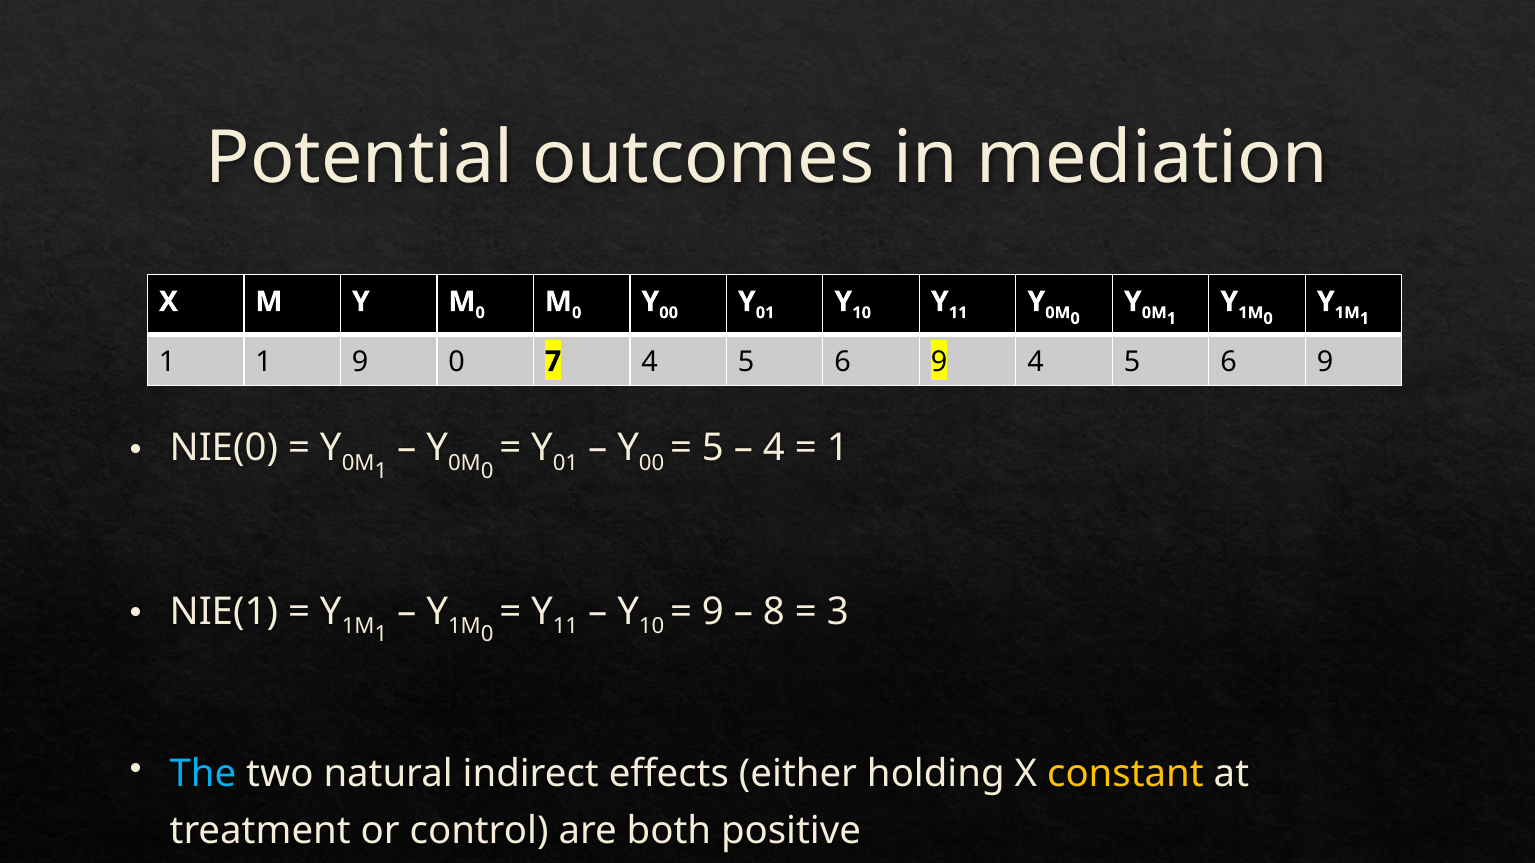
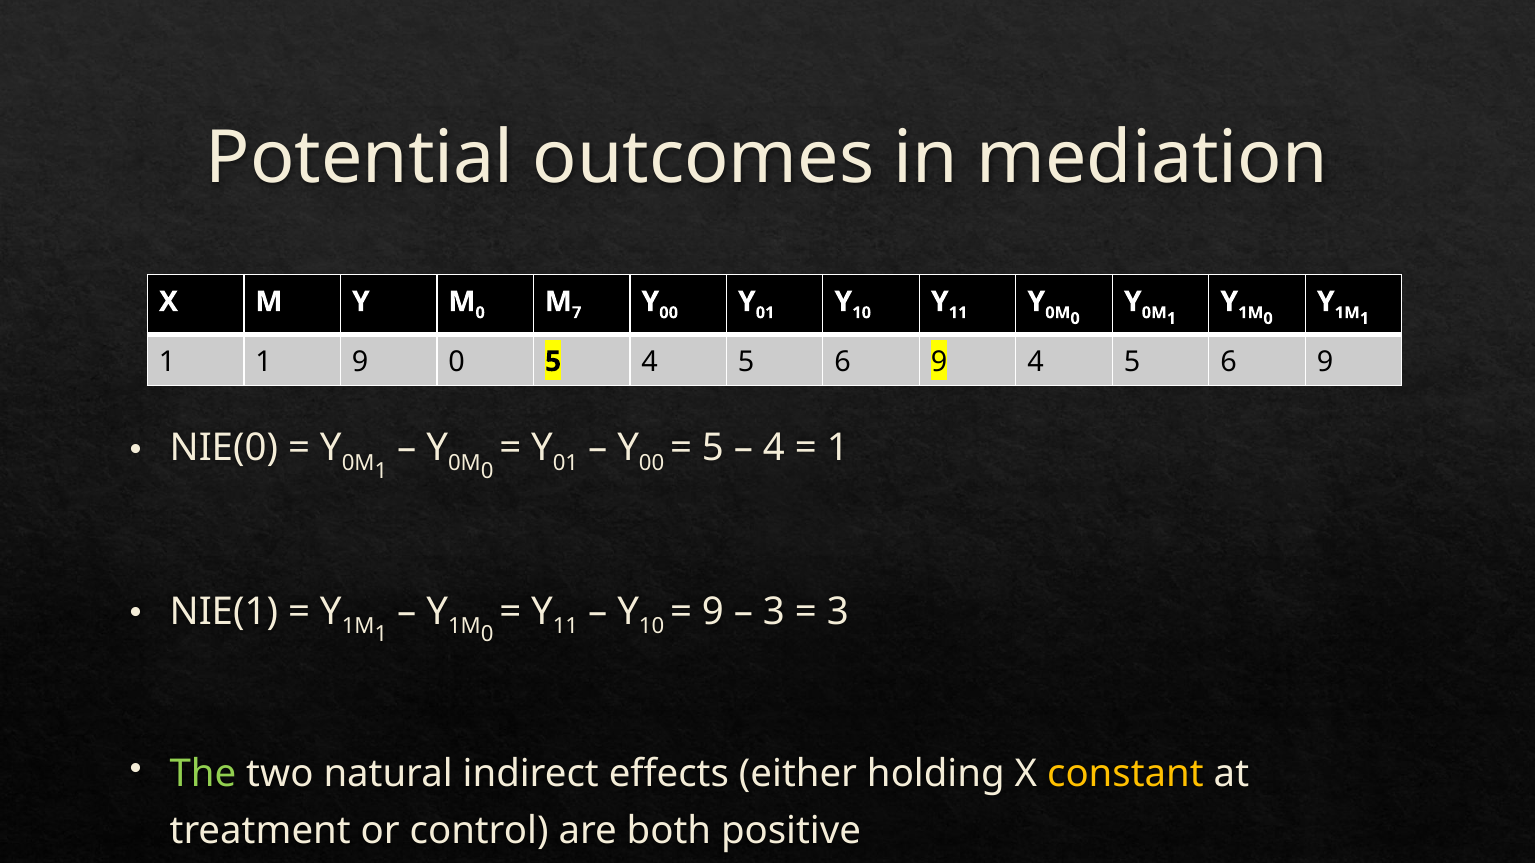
0 M 0: 0 -> 7 (577, 313)
0 7: 7 -> 5 (553, 362)
8: 8 -> 3 (774, 612)
The colour: light blue -> light green (203, 774)
